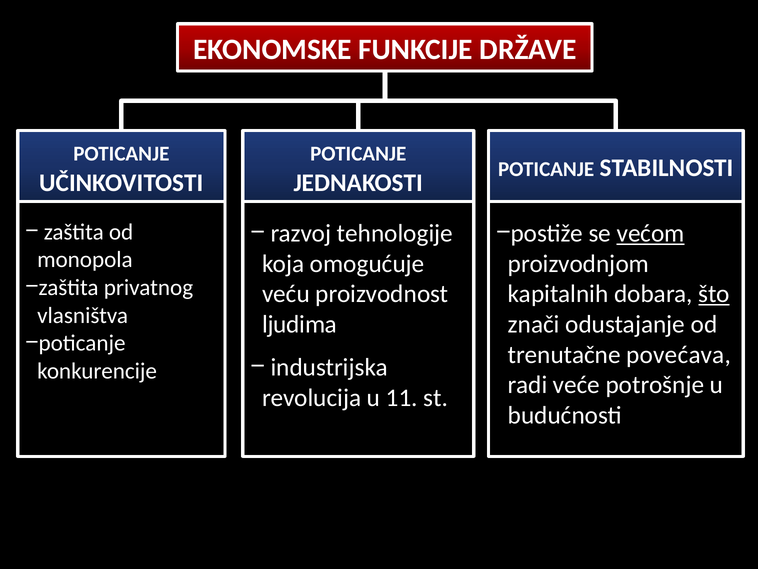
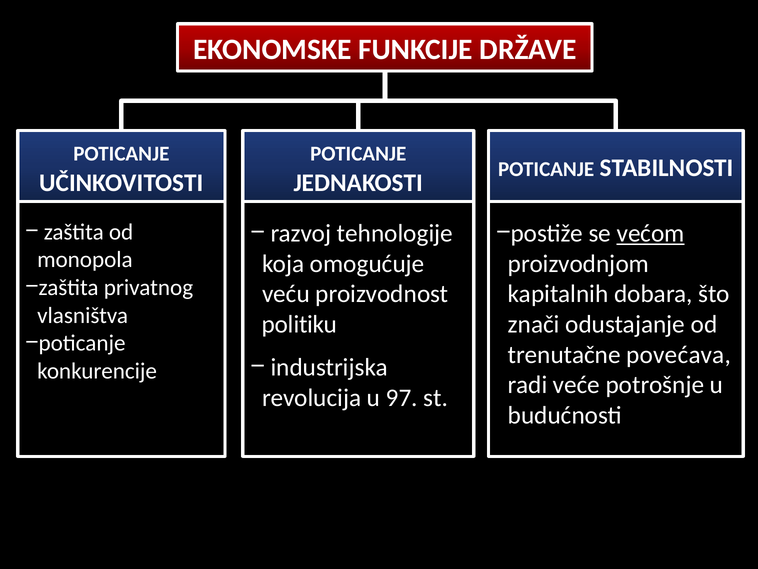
što underline: present -> none (714, 294)
ljudima: ljudima -> politiku (300, 324)
11: 11 -> 97 (402, 397)
